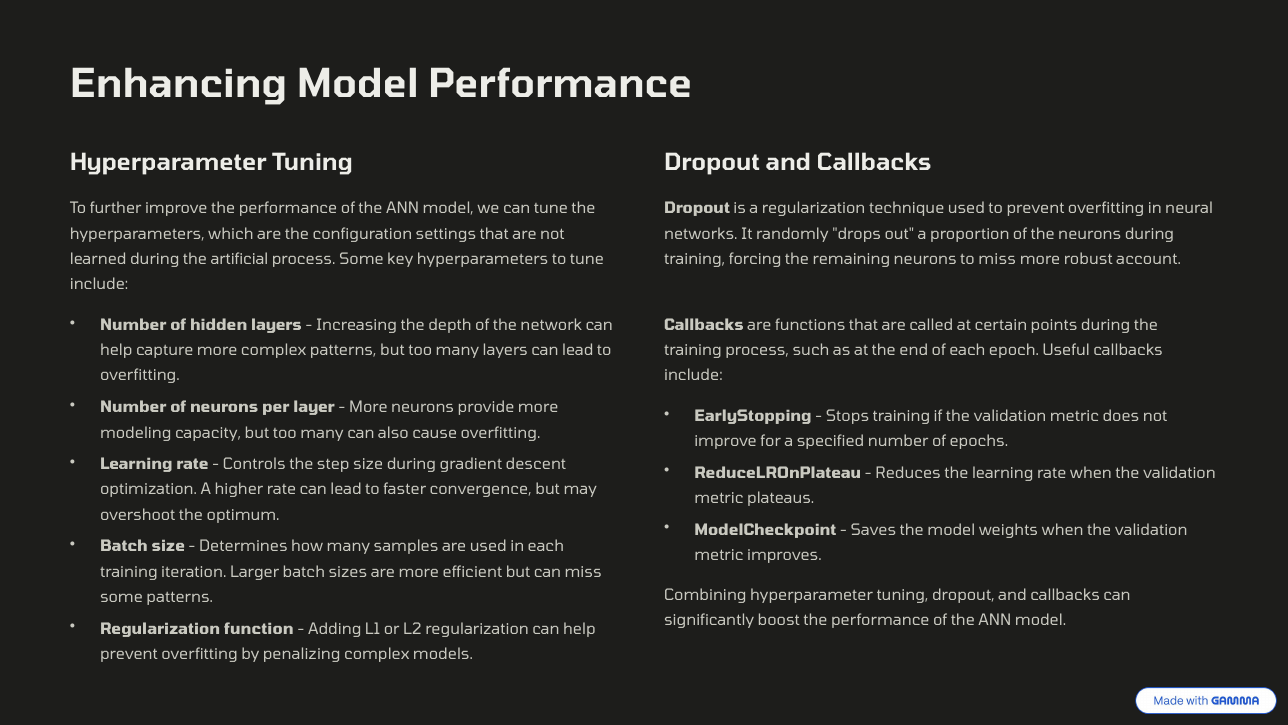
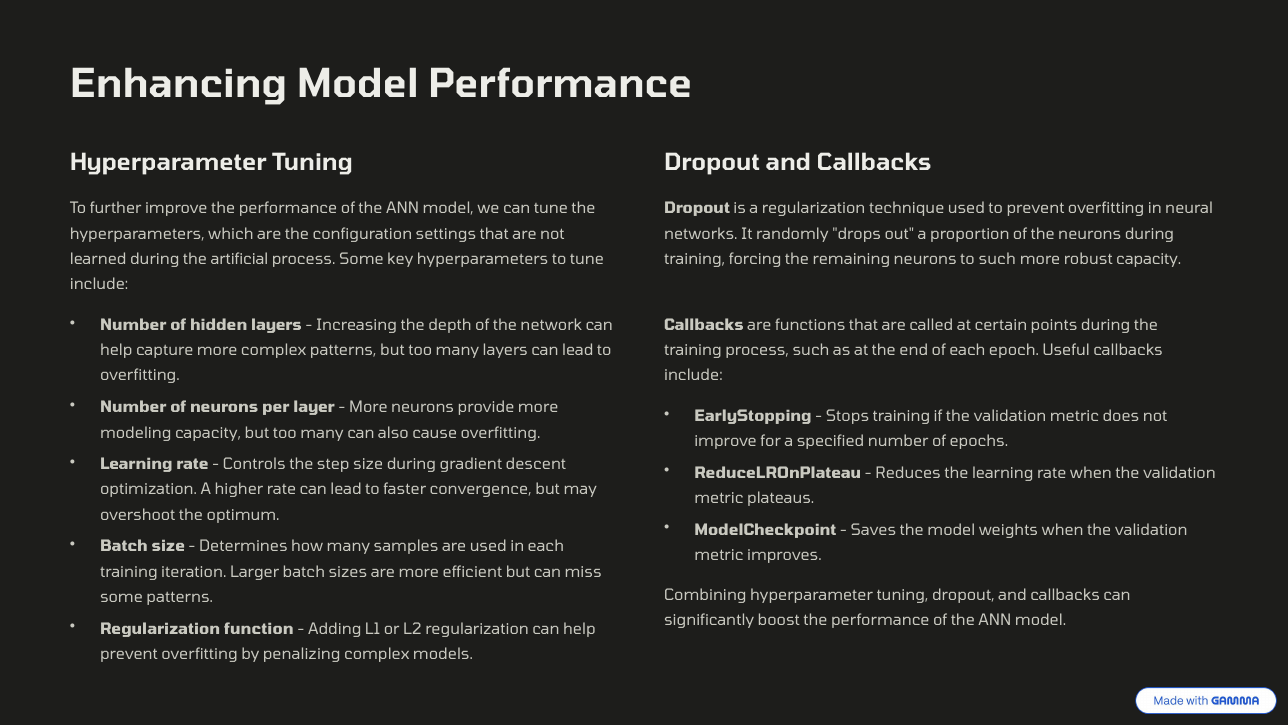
to miss: miss -> such (997, 259)
robust account: account -> capacity (1149, 259)
